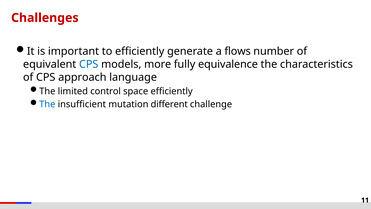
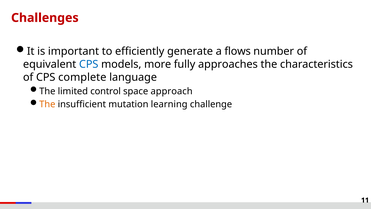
equivalence: equivalence -> approaches (228, 64)
approach: approach -> complete (82, 77)
space efficiently: efficiently -> approach (172, 91)
The colour: blue -> orange (47, 104)
different: different -> learning (169, 104)
